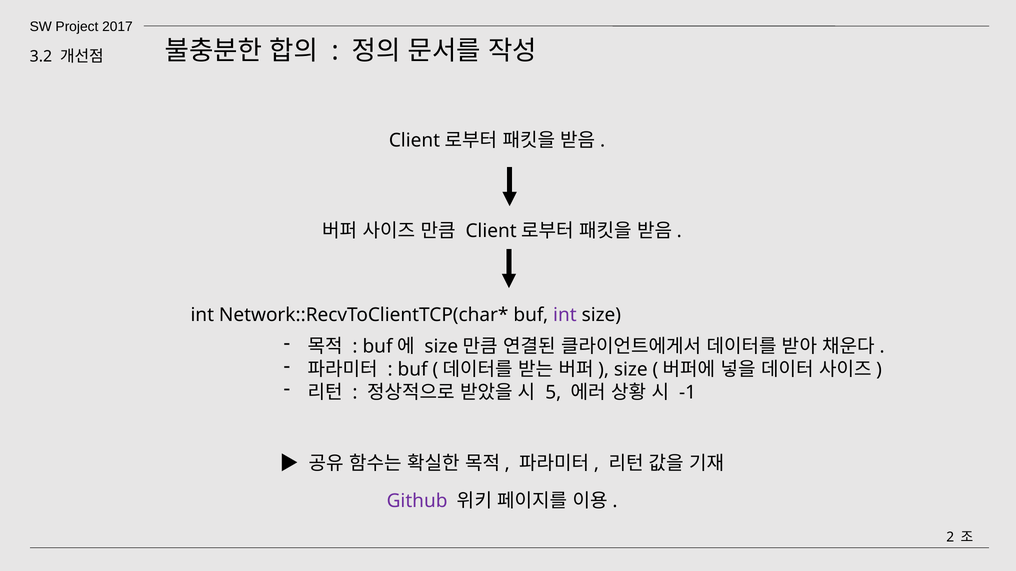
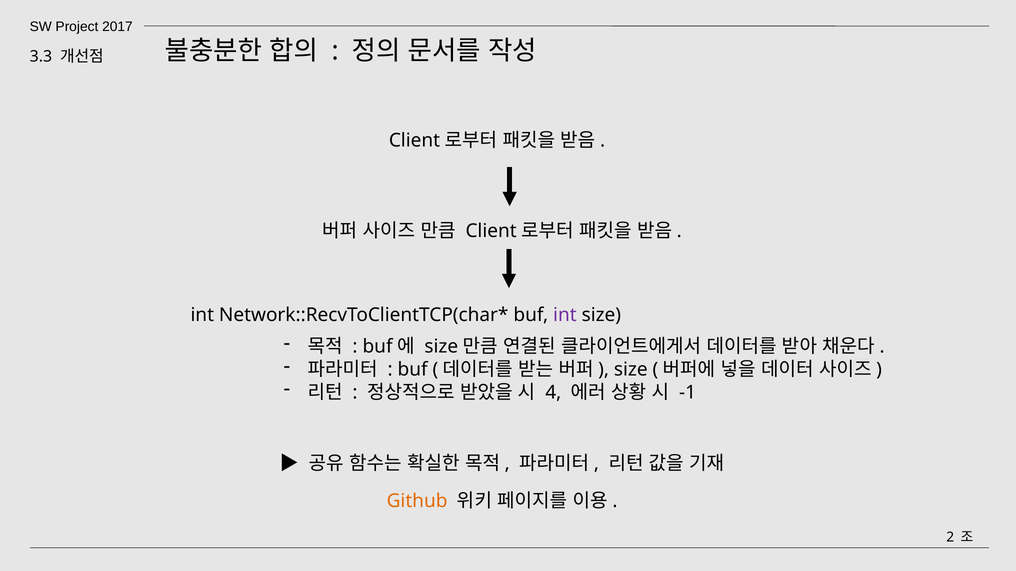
3.2: 3.2 -> 3.3 (41, 56)
5: 5 -> 4 (553, 393)
Github colour: purple -> orange (417, 501)
